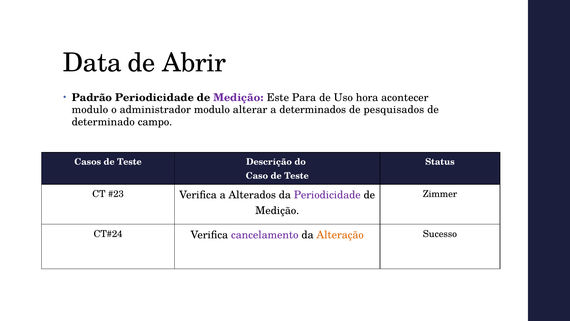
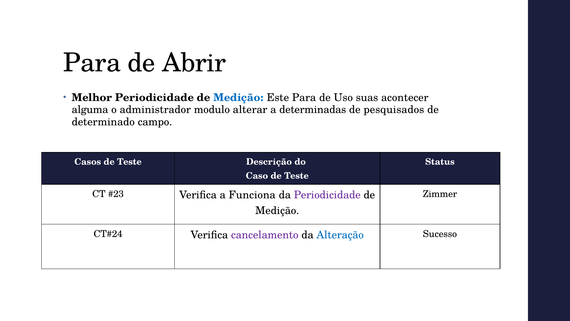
Data: Data -> Para (92, 63)
Padrão: Padrão -> Melhor (92, 97)
Medição colour: purple -> blue (238, 97)
hora: hora -> suas (367, 97)
modulo: modulo -> alguma (90, 110)
determinados: determinados -> determinadas (313, 110)
Alterados: Alterados -> Funciona (252, 195)
Alteração colour: orange -> blue (340, 235)
